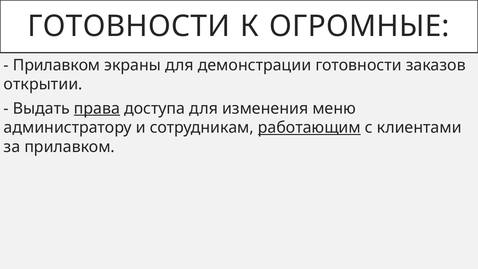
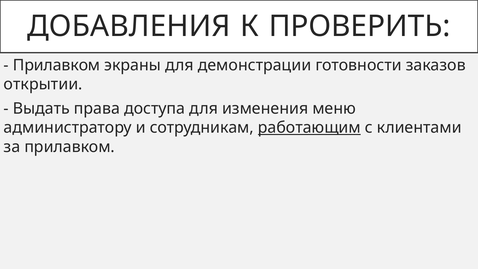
ГОТОВНОСТИ: ГОТОВНОСТИ -> ДОБАВЛЕНИЯ (129, 26)
ОГРОМНЫЕ: ОГРОМНЫЕ -> ПРОВЕРИТЬ (360, 26)
права underline: present -> none (97, 108)
